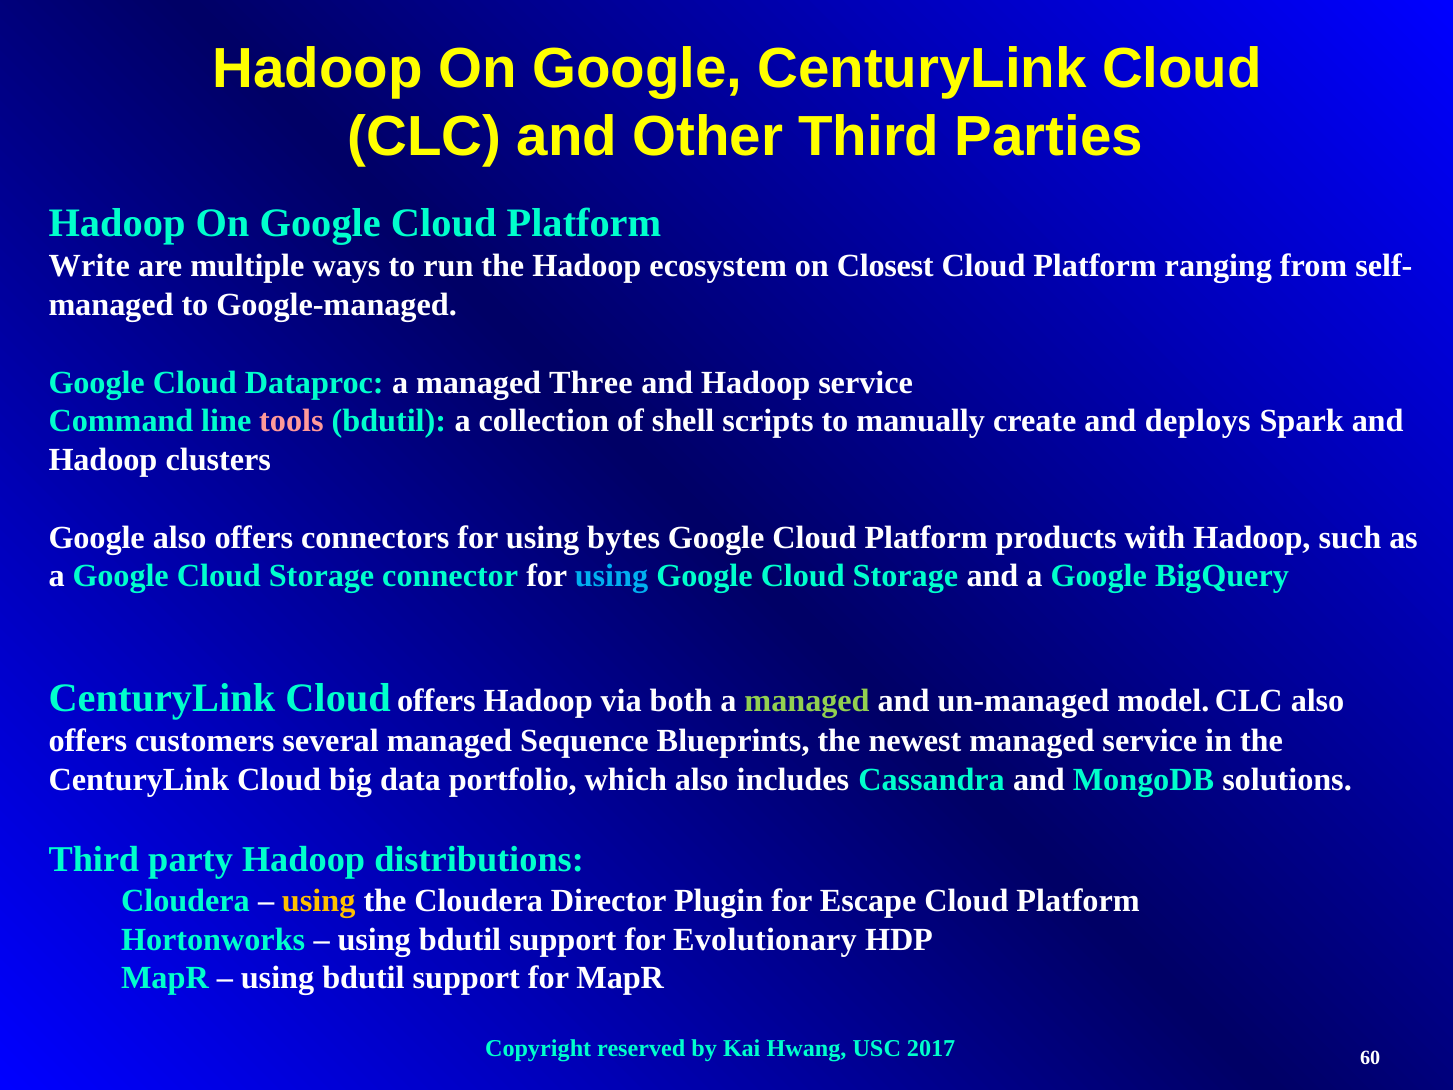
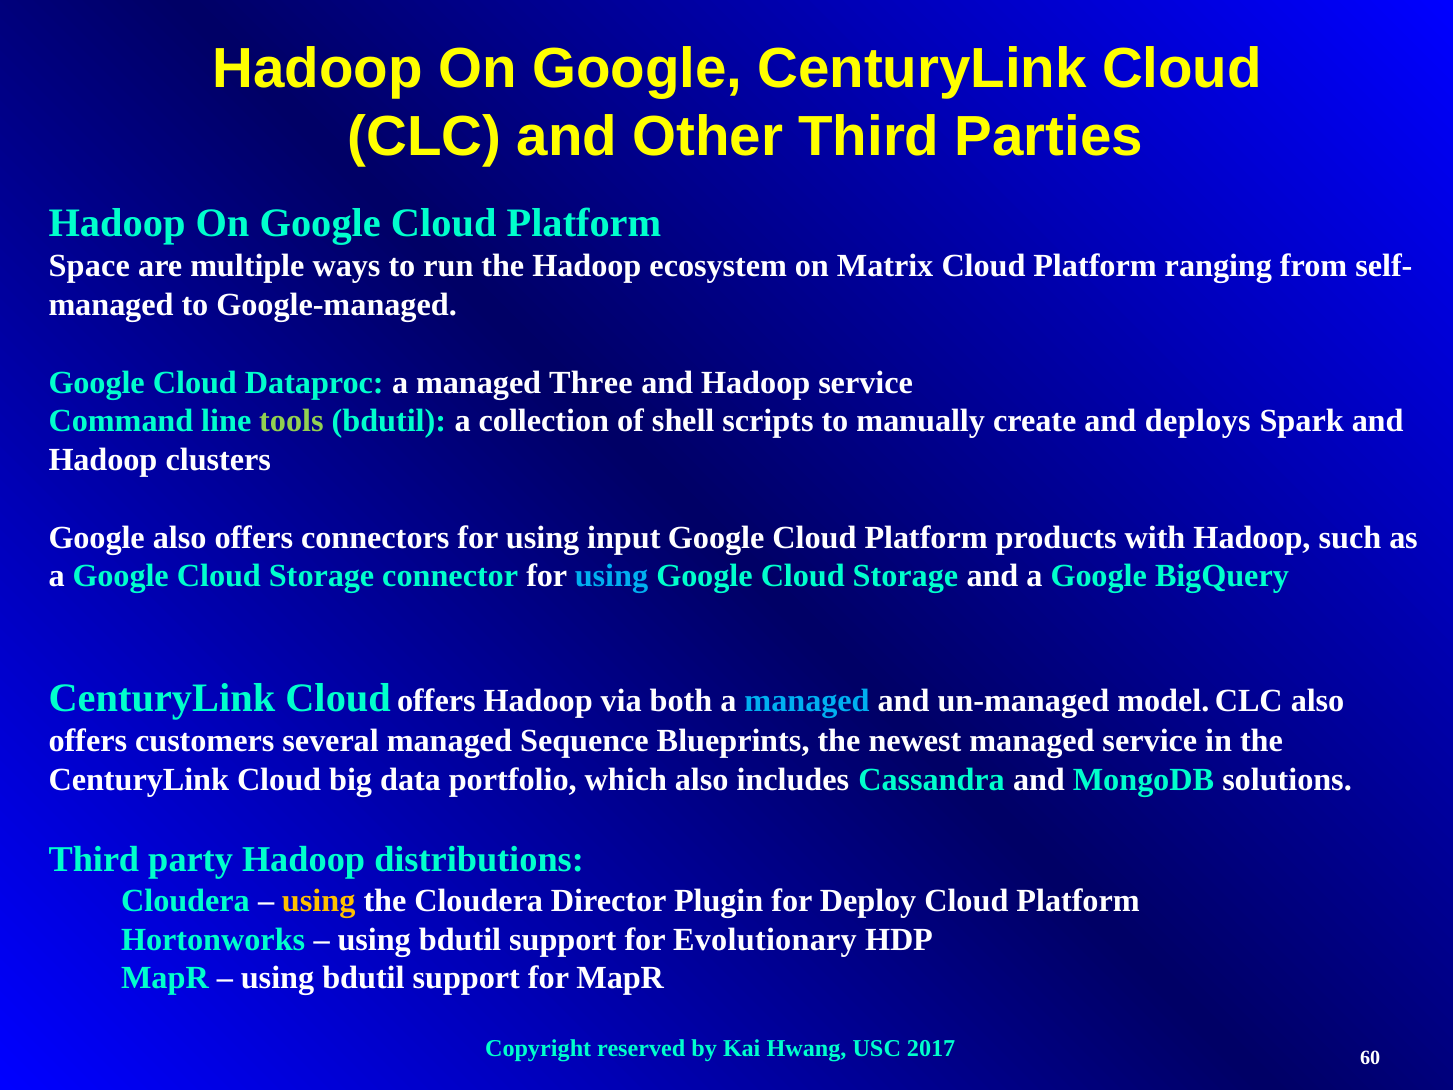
Write: Write -> Space (89, 266)
Closest: Closest -> Matrix (885, 266)
tools colour: pink -> light green (291, 421)
bytes: bytes -> input (624, 537)
managed colour: light green -> light blue (807, 700)
Escape: Escape -> Deploy (868, 900)
